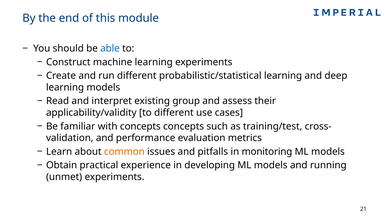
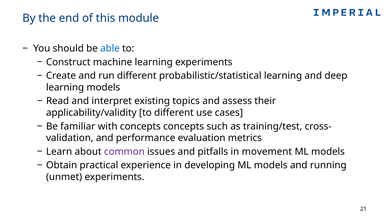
group: group -> topics (186, 101)
common colour: orange -> purple (124, 152)
monitoring: monitoring -> movement (267, 152)
